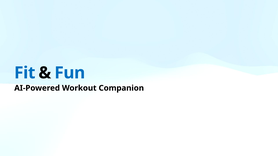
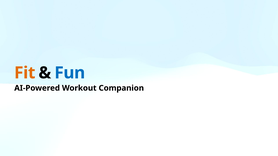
Fit colour: blue -> orange (25, 73)
